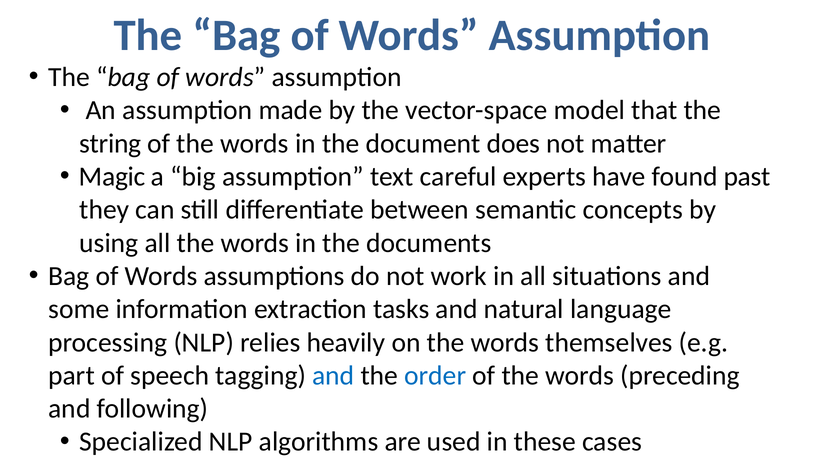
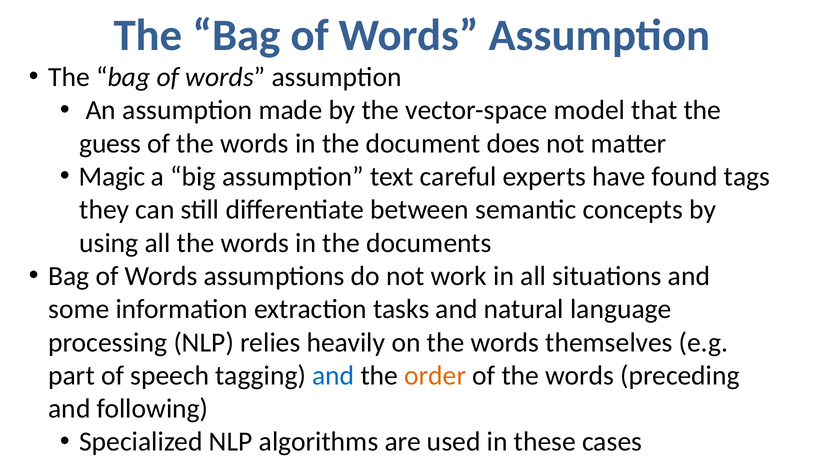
string: string -> guess (110, 143)
past: past -> tags (747, 177)
order colour: blue -> orange (435, 375)
